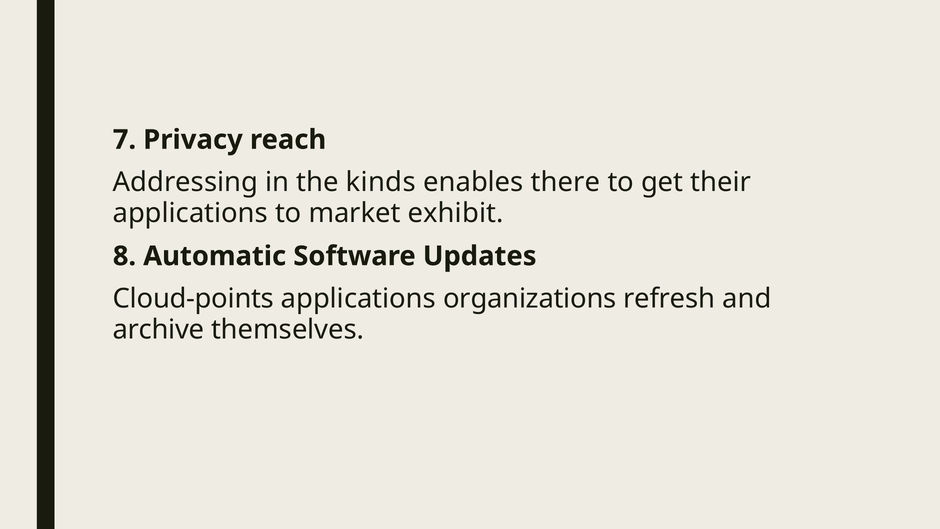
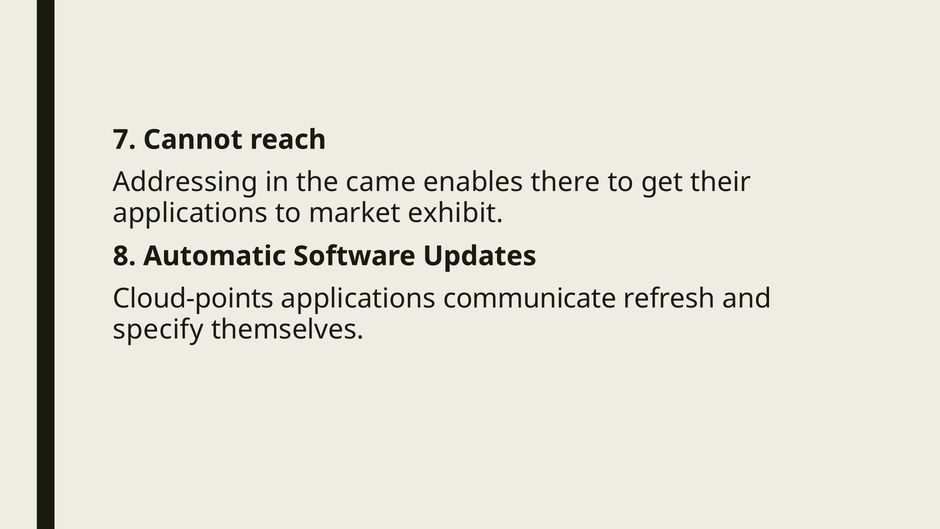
Privacy: Privacy -> Cannot (193, 140)
kinds: kinds -> came (381, 182)
organizations: organizations -> communicate (530, 299)
archive: archive -> specify (158, 330)
